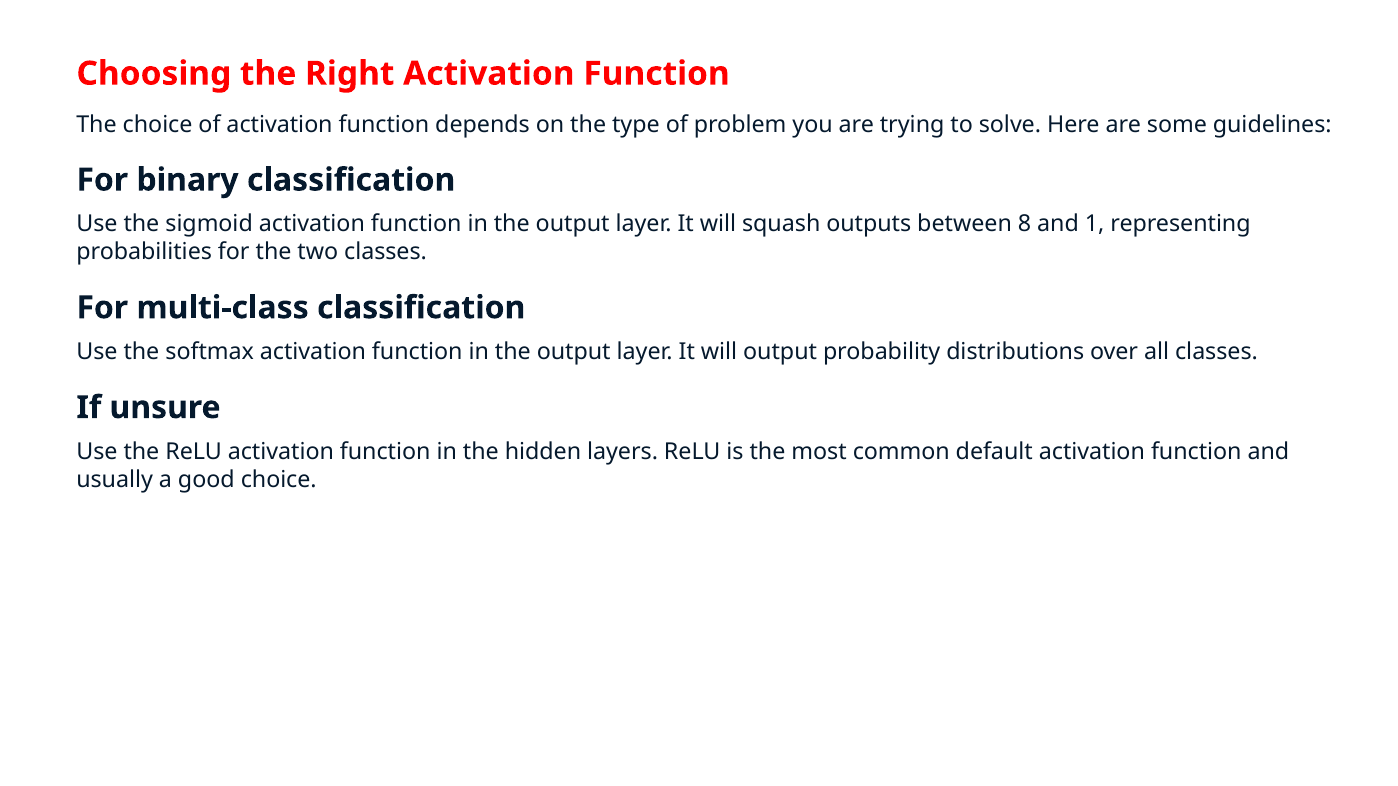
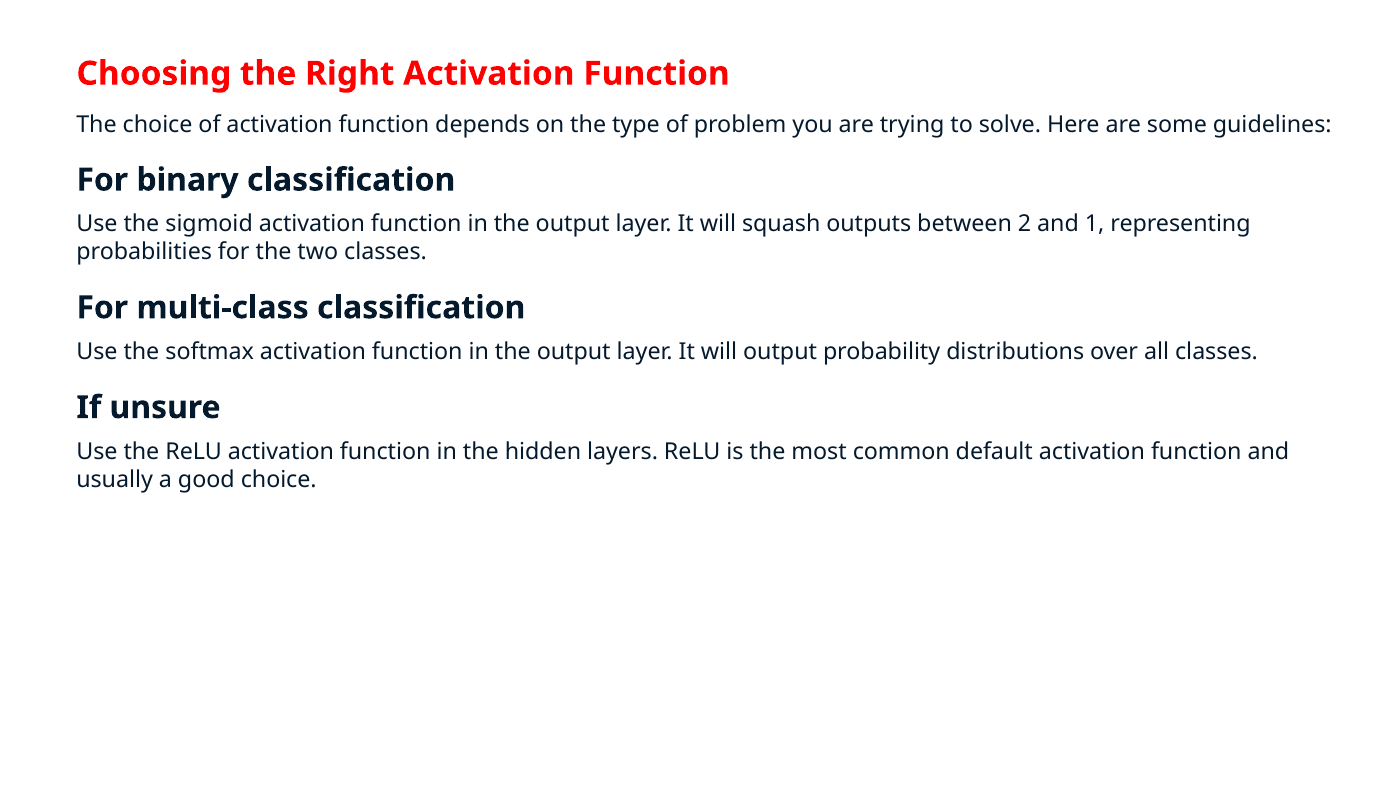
8: 8 -> 2 (1025, 224)
